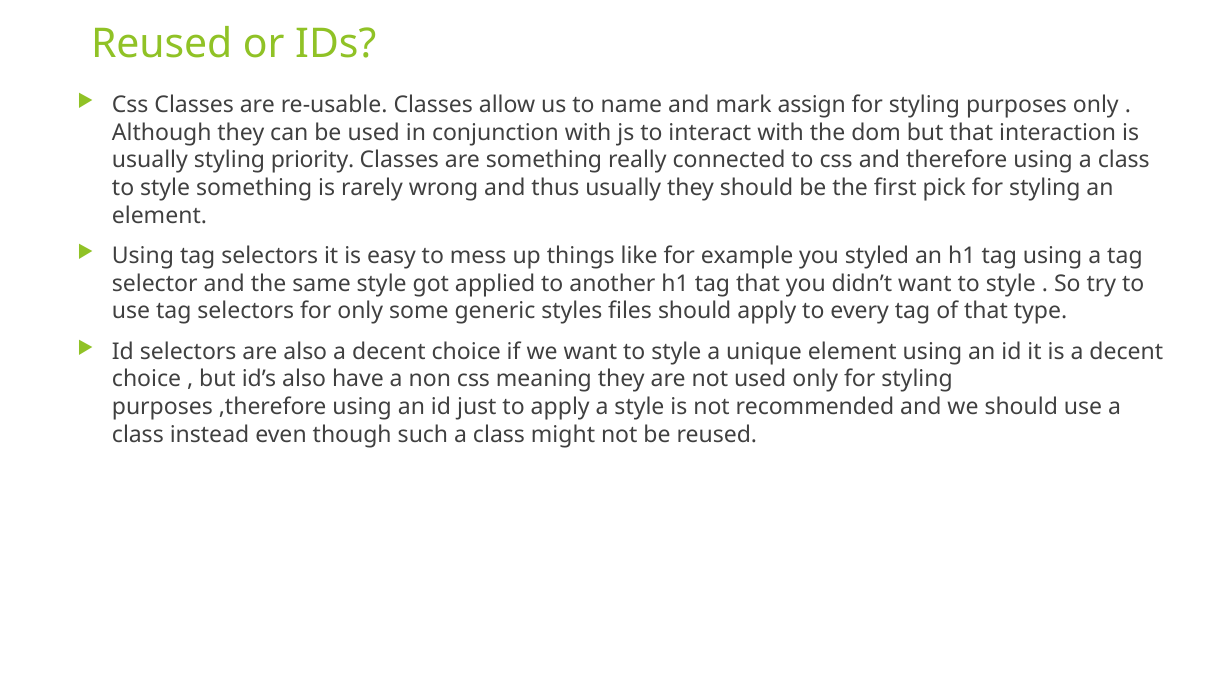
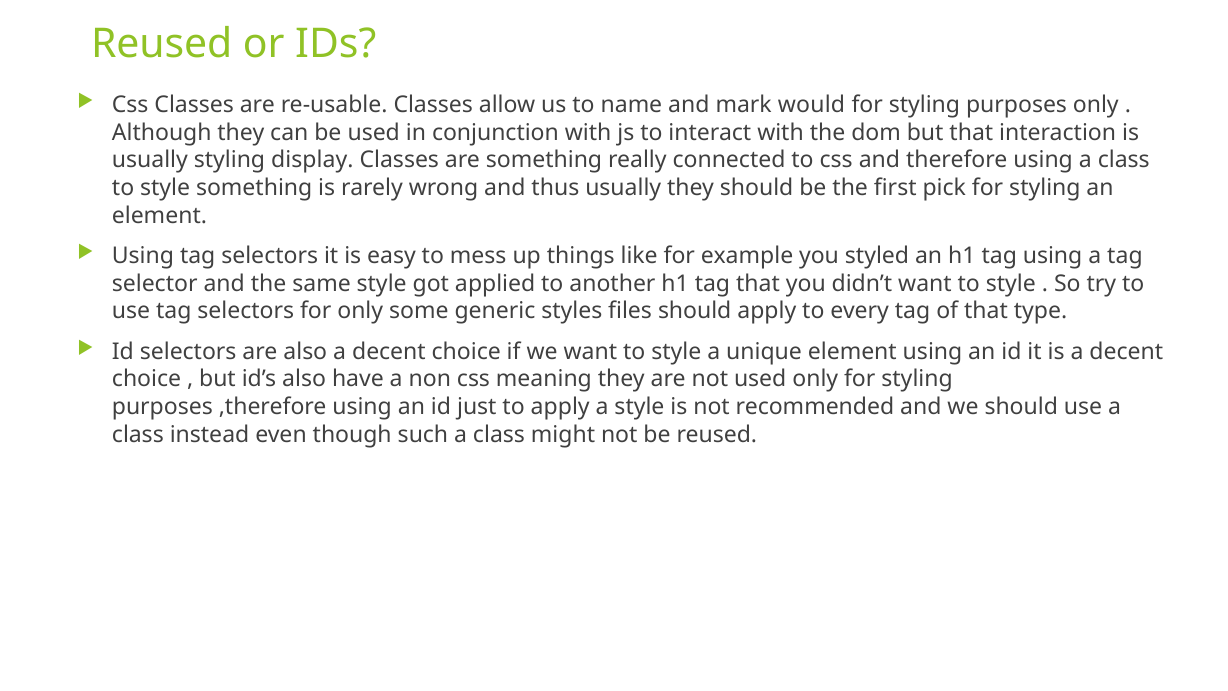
assign: assign -> would (812, 105)
priority: priority -> display (312, 160)
